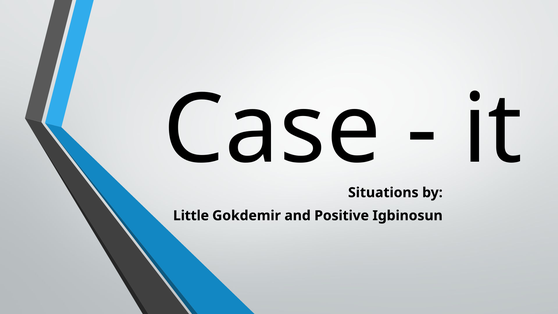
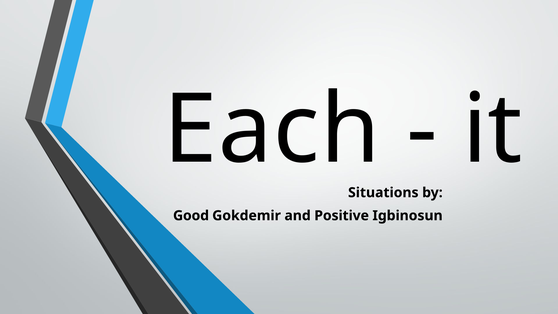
Case: Case -> Each (272, 130)
Little: Little -> Good (191, 216)
